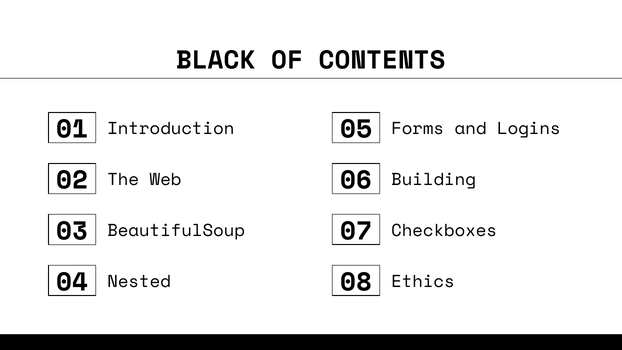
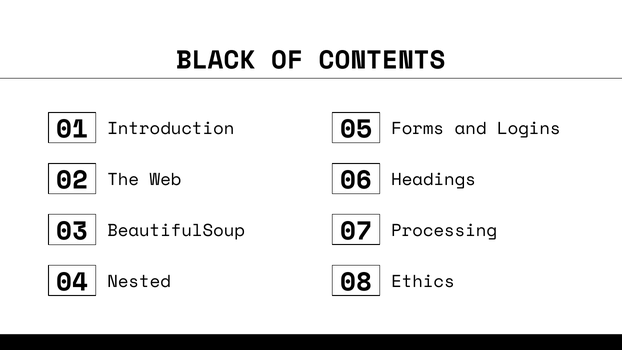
Building: Building -> Headings (434, 180)
Checkboxes: Checkboxes -> Processing (444, 231)
